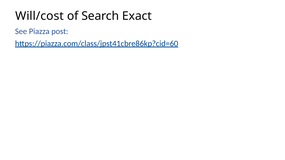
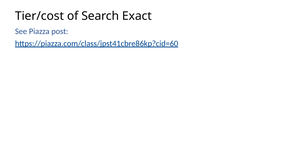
Will/cost: Will/cost -> Tier/cost (40, 16)
